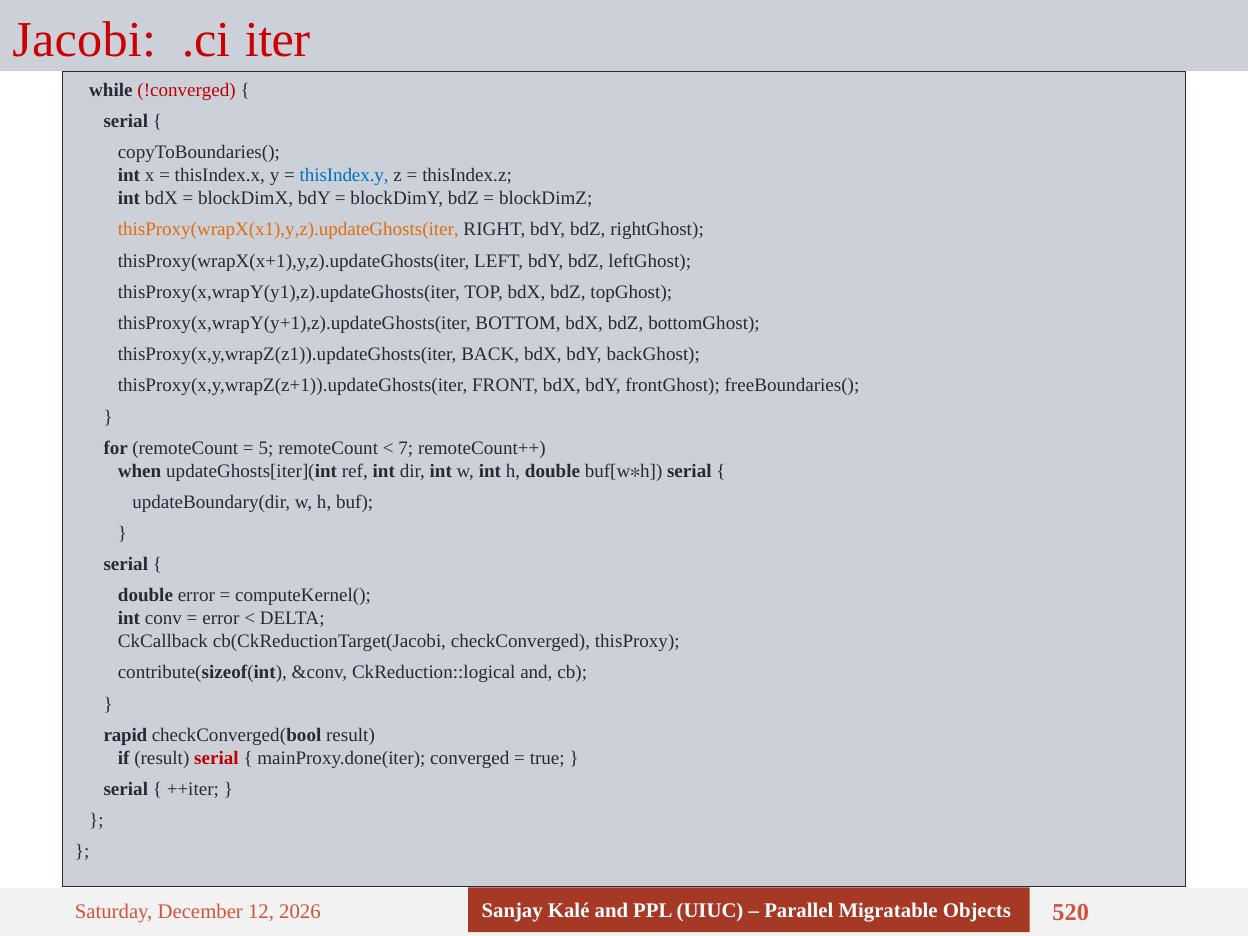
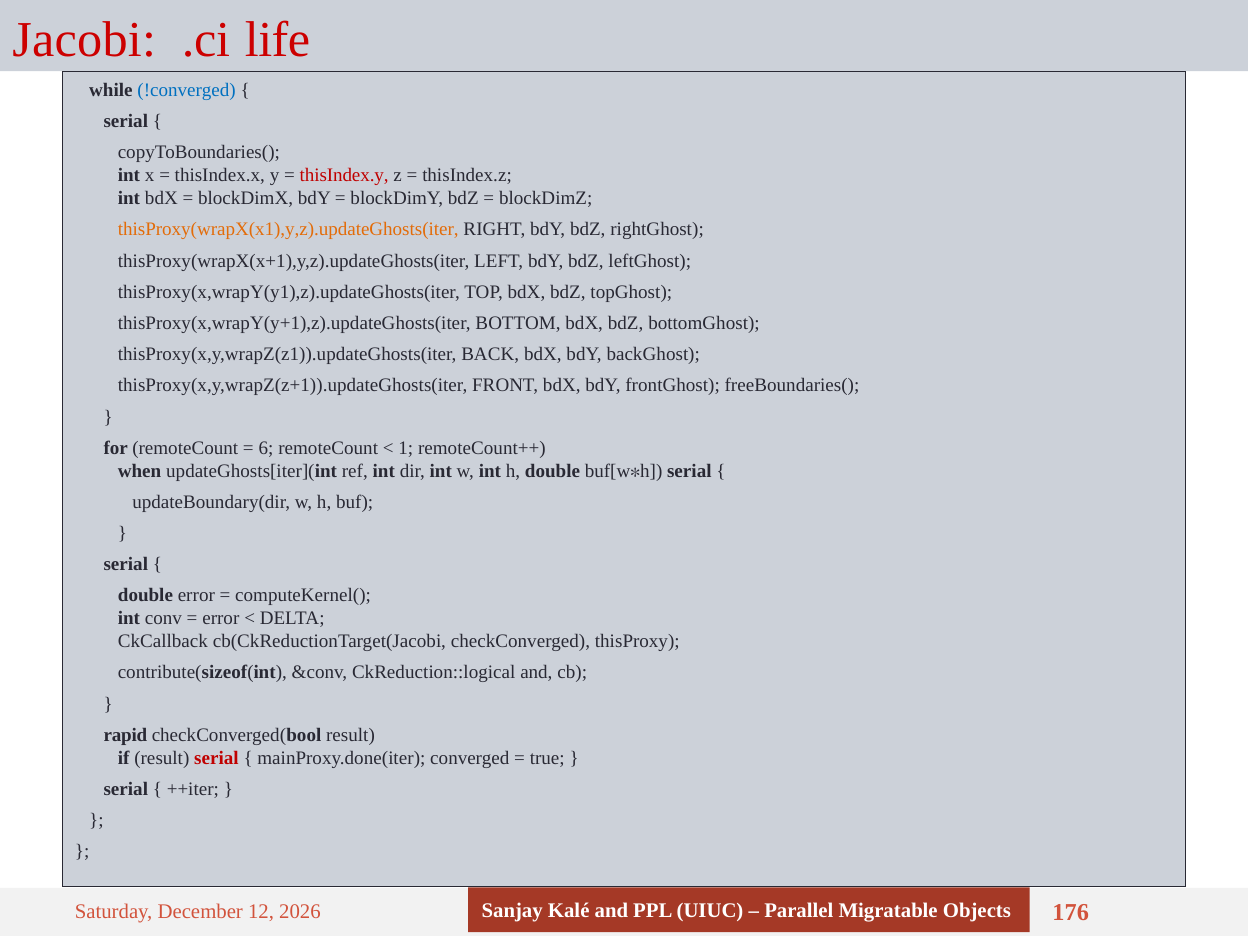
iter: iter -> life (278, 40)
!converged colour: red -> blue (187, 90)
thisIndex.y colour: blue -> red (344, 175)
5: 5 -> 6 (266, 448)
7: 7 -> 1 (406, 448)
520: 520 -> 176 (1071, 912)
